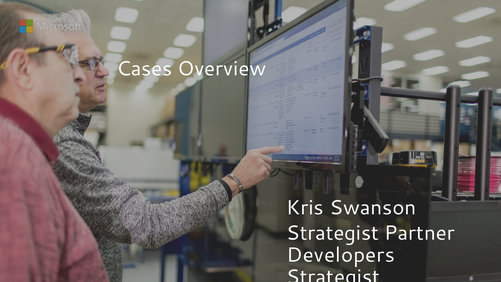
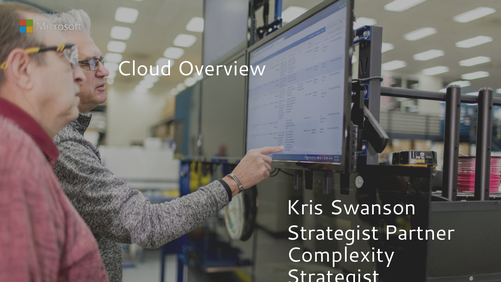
Cases: Cases -> Cloud (144, 69)
Developers: Developers -> Complexity (341, 255)
